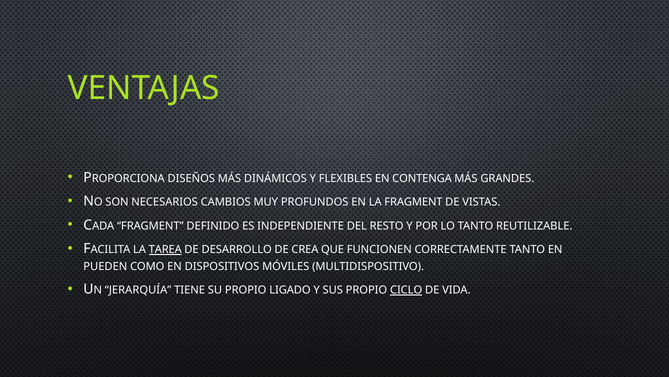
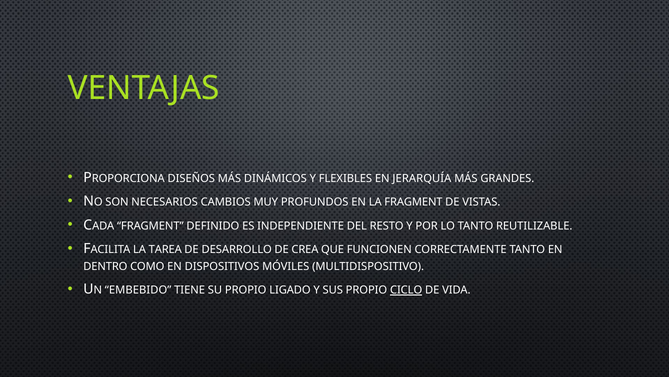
CONTENGA: CONTENGA -> JERARQUÍA (422, 178)
TAREA underline: present -> none (165, 249)
PUEDEN: PUEDEN -> DENTRO (105, 266)
JERARQUÍA: JERARQUÍA -> EMBEBIDO (138, 290)
